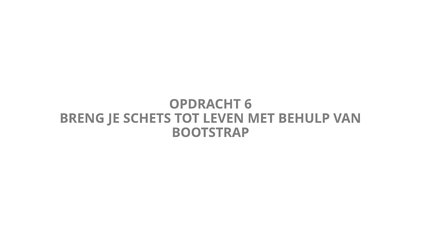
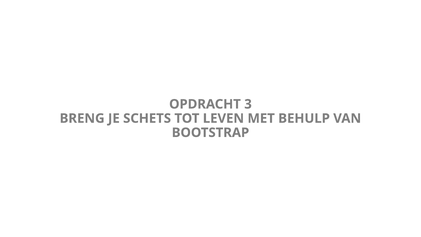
6: 6 -> 3 (248, 104)
